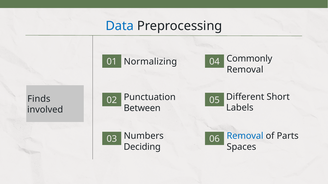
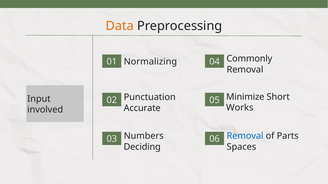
Data colour: blue -> orange (120, 26)
Different: Different -> Minimize (245, 97)
Finds: Finds -> Input (39, 99)
Labels: Labels -> Works (240, 108)
Between: Between -> Accurate (142, 108)
